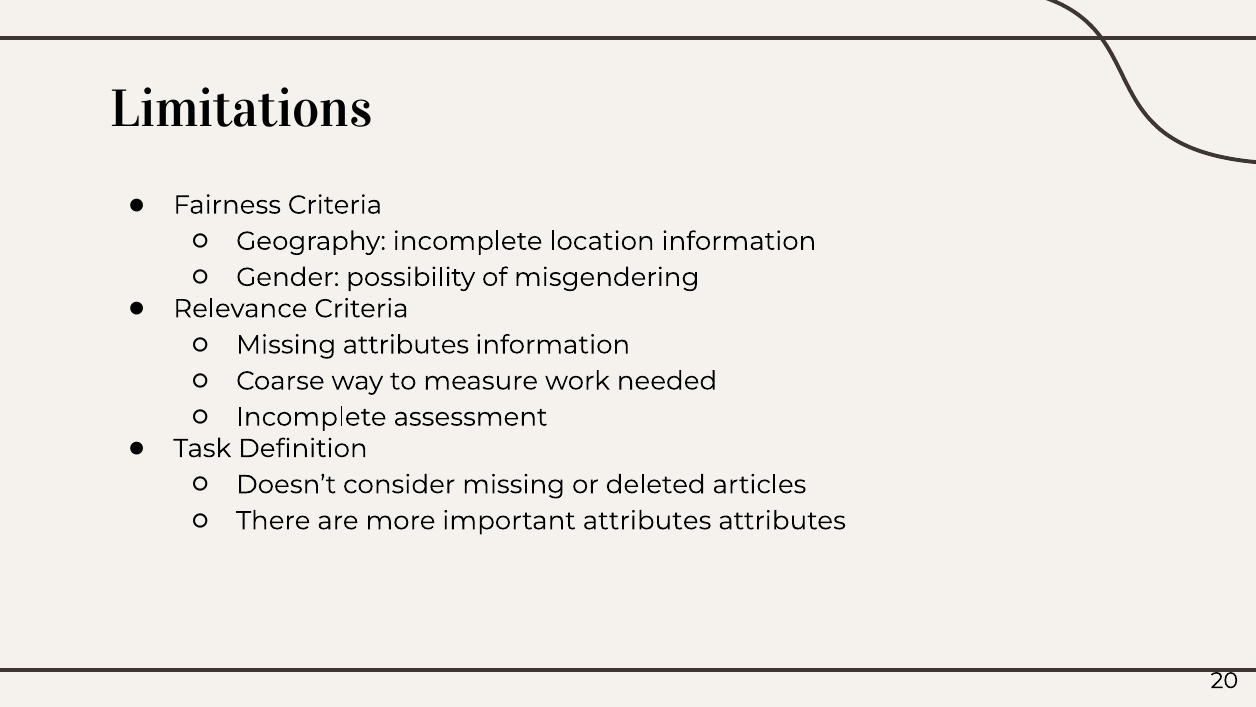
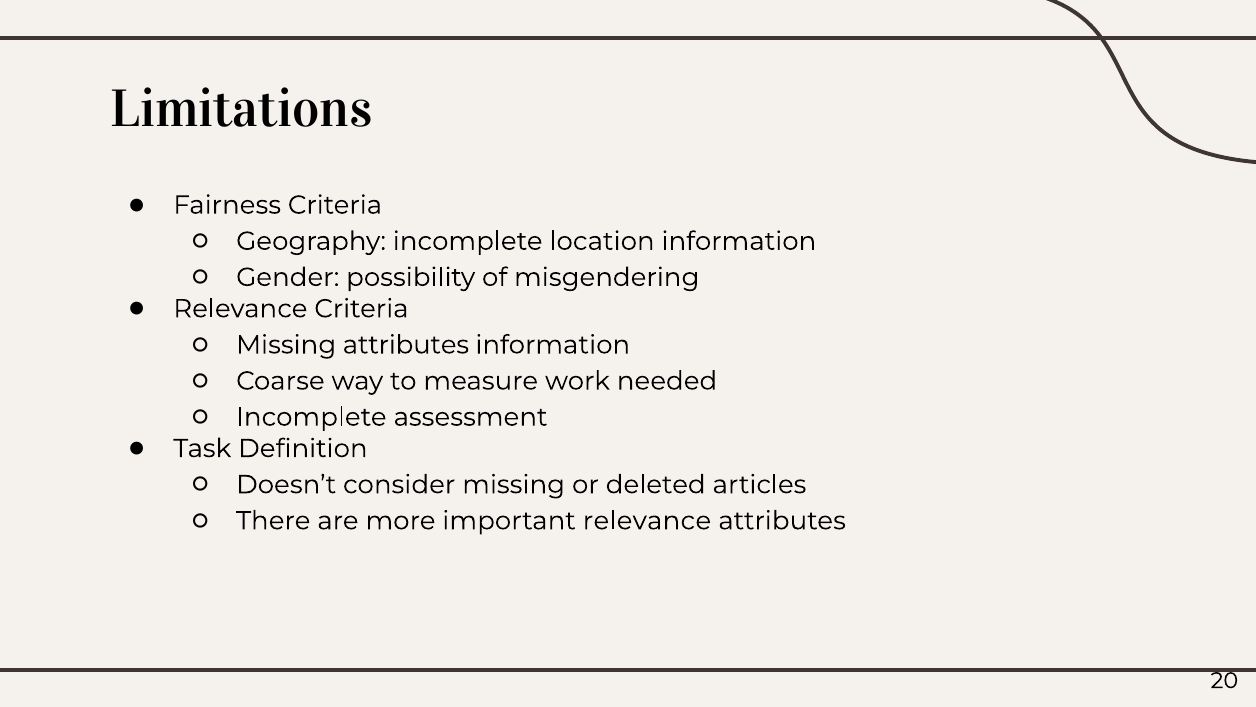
important attributes: attributes -> relevance (647, 520)
